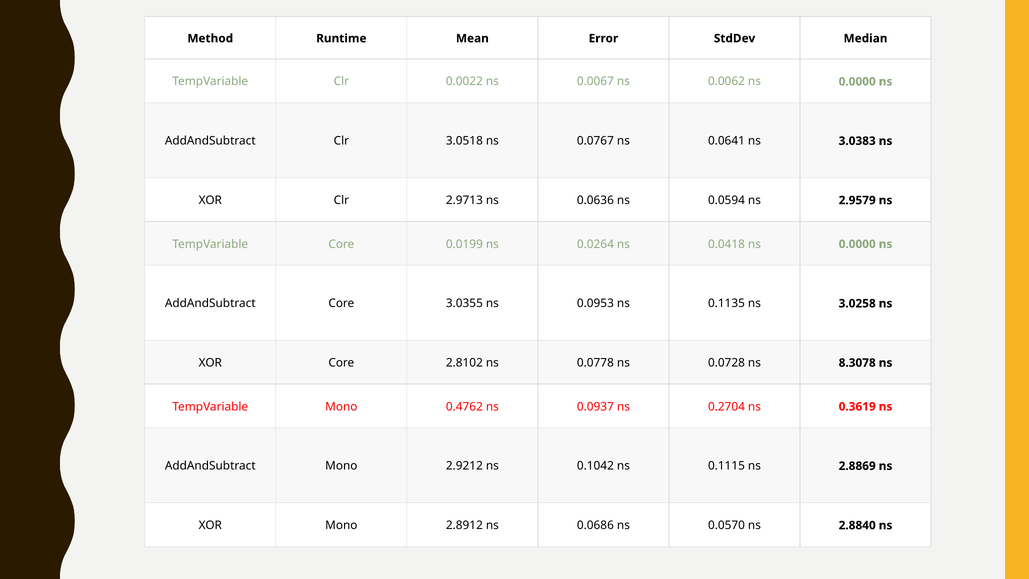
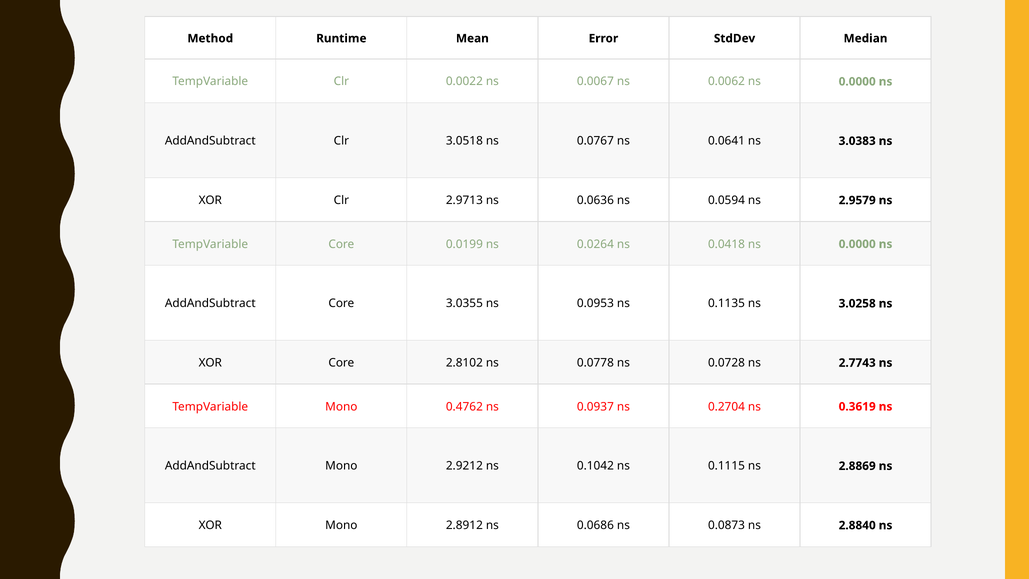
8.3078: 8.3078 -> 2.7743 (857, 363)
0.0570: 0.0570 -> 0.0873 (726, 525)
